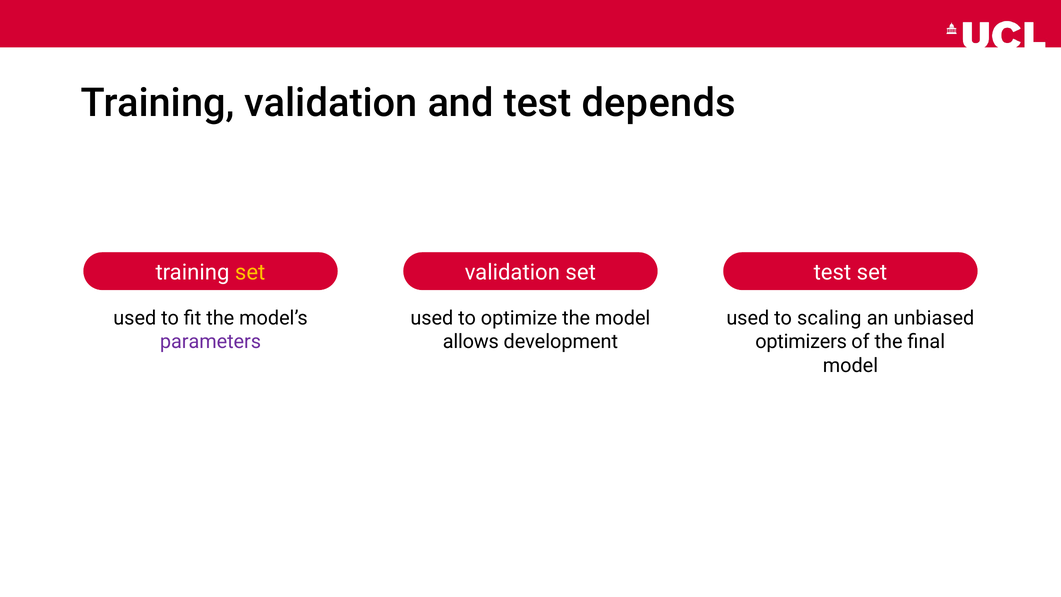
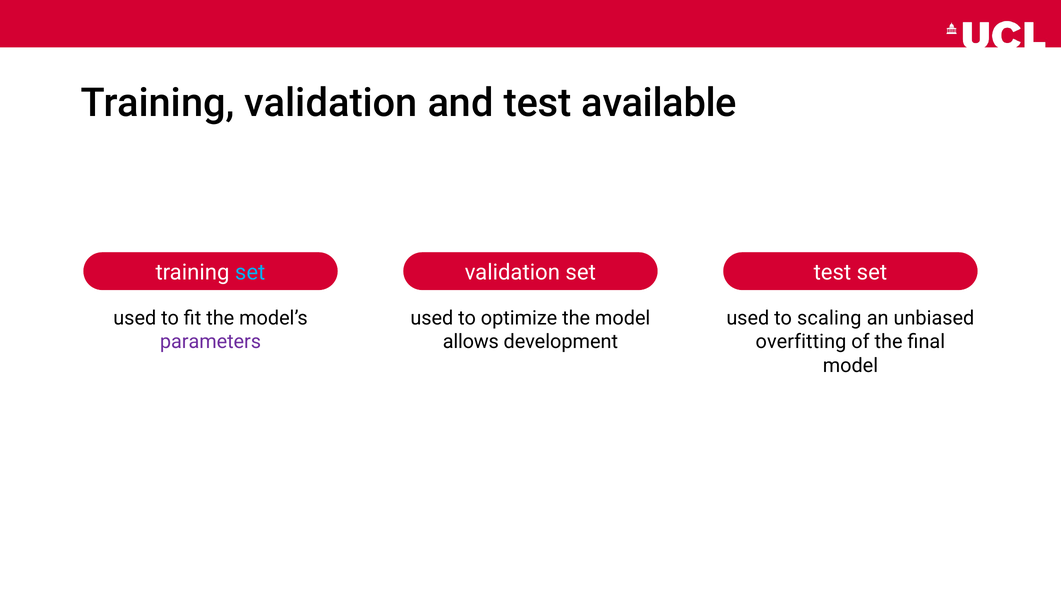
depends: depends -> available (659, 103)
set colour: yellow -> light blue (250, 273)
optimizers: optimizers -> overfitting (801, 342)
